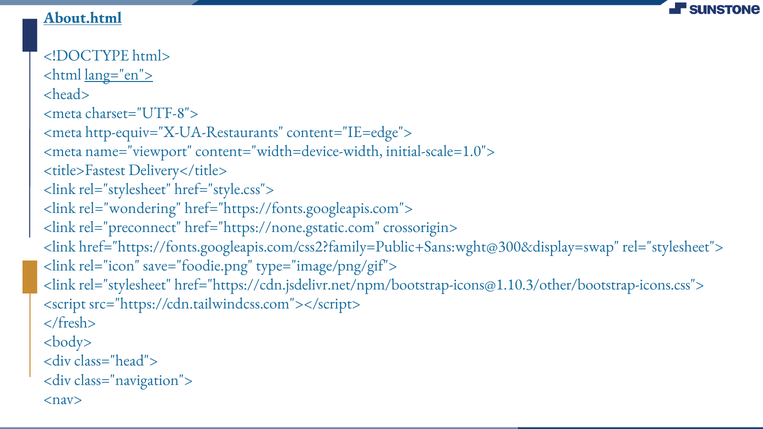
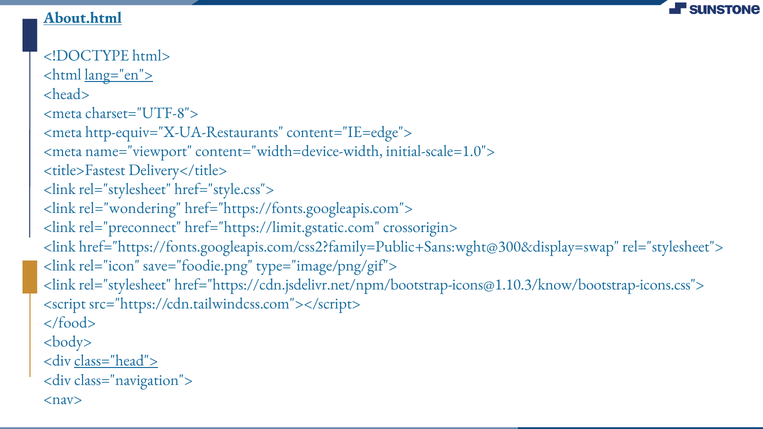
href="https://none.gstatic.com: href="https://none.gstatic.com -> href="https://limit.gstatic.com (282, 227)
href="https://cdn.jsdelivr.net/npm/bootstrap-icons@1.10.3/other/bootstrap-icons.css">: href="https://cdn.jsdelivr.net/npm/bootstrap-icons@1.10.3/other/bootstrap-icons.css"> -> href="https://cdn.jsdelivr.net/npm/bootstrap-icons@1.10.3/know/bootstrap-icons.css"> (439, 285)
</fresh>: </fresh> -> </food> (70, 323)
class="head"> underline: none -> present (116, 361)
